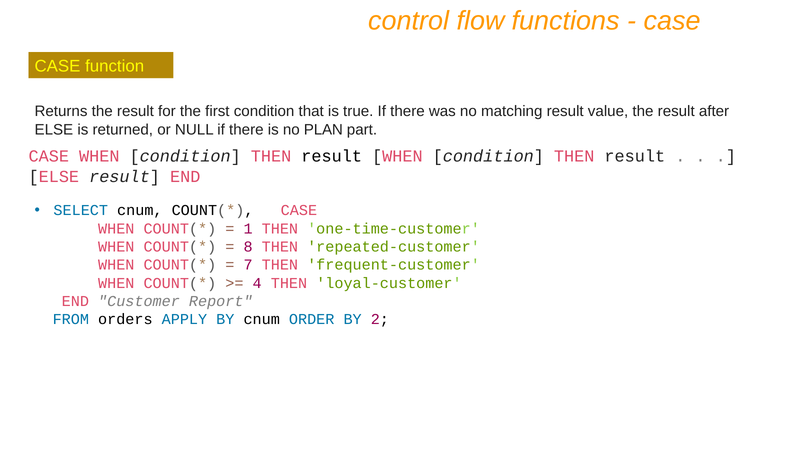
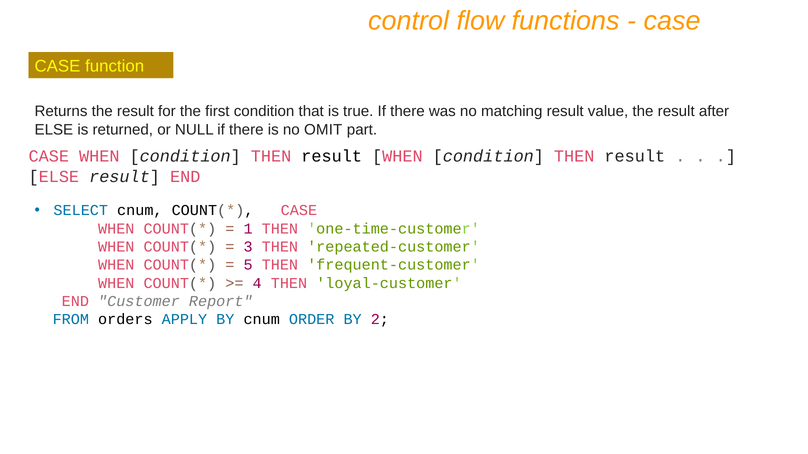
PLAN: PLAN -> OMIT (323, 130)
8: 8 -> 3 (248, 247)
7: 7 -> 5 (248, 265)
